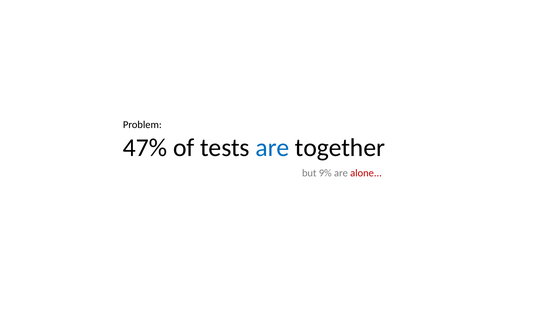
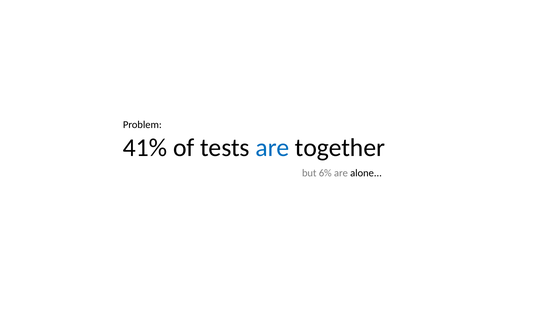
47%: 47% -> 41% (145, 148)
9%: 9% -> 6% (325, 173)
alone colour: red -> black (366, 173)
